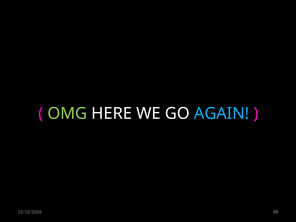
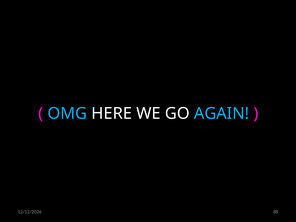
OMG colour: light green -> light blue (67, 114)
